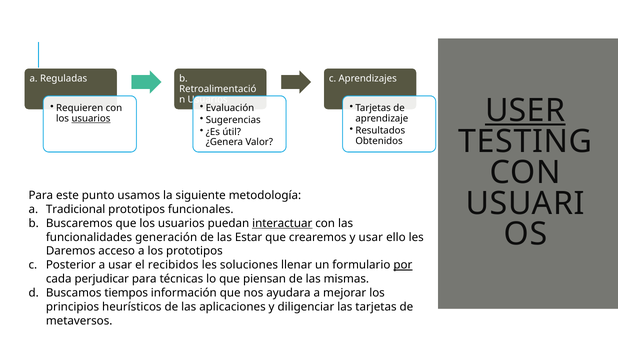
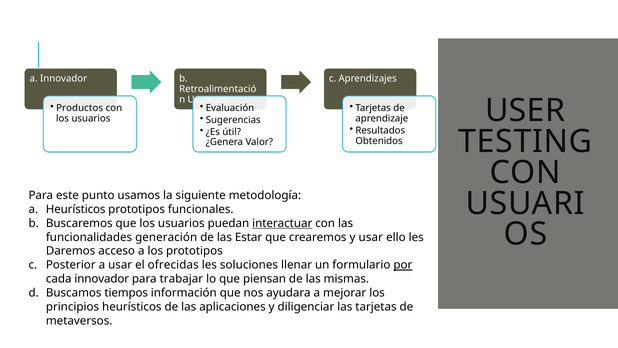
a Reguladas: Reguladas -> Innovador (64, 79)
USER underline: present -> none (525, 110)
Requieren: Requieren -> Productos (80, 108)
usuarios underline: present -> none (91, 118)
a Tradicional: Tradicional -> Heurísticos (76, 209)
recibidos: recibidos -> ofrecidas (173, 265)
cada perjudicar: perjudicar -> innovador (102, 279)
técnicas: técnicas -> trabajar (181, 279)
